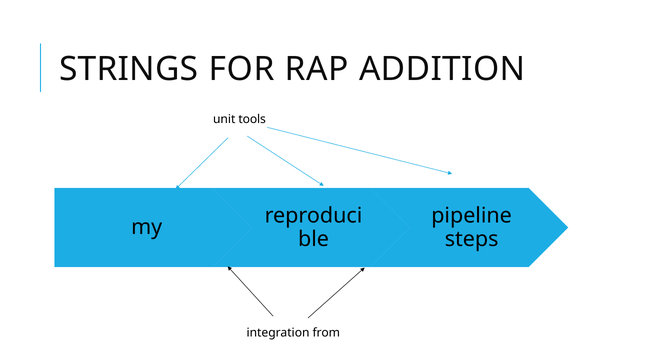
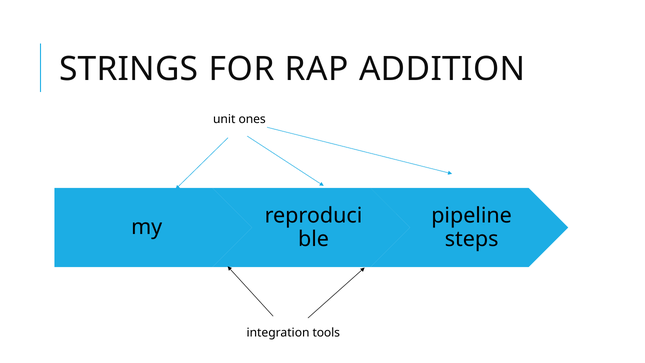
tools: tools -> ones (252, 119)
from: from -> tools (326, 333)
